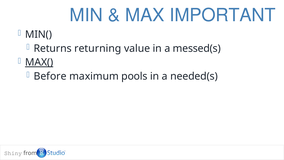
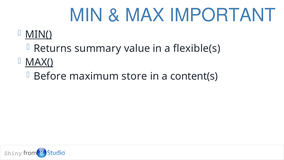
MIN( underline: none -> present (39, 34)
returning: returning -> summary (98, 48)
messed(s: messed(s -> flexible(s (197, 48)
pools: pools -> store (134, 76)
needed(s: needed(s -> content(s (194, 76)
